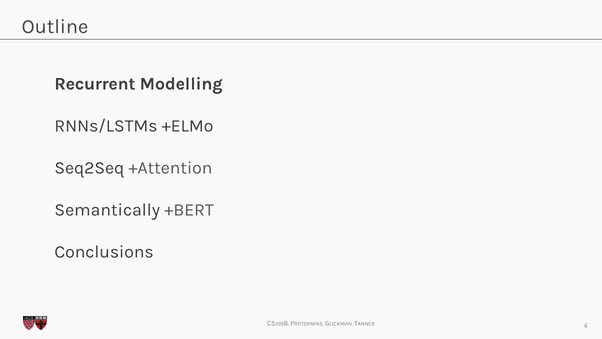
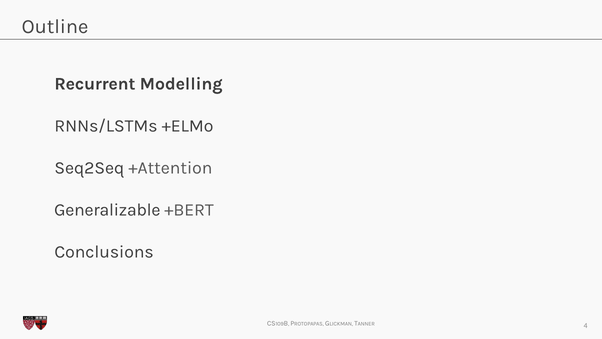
Semantically: Semantically -> Generalizable (107, 210)
